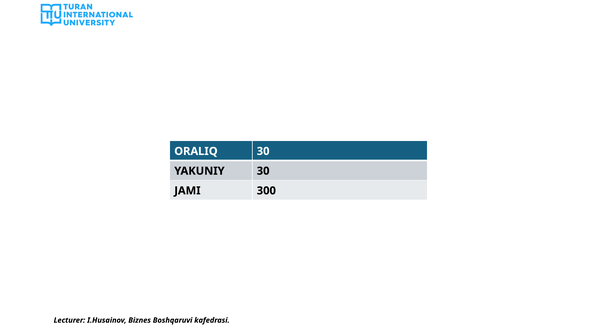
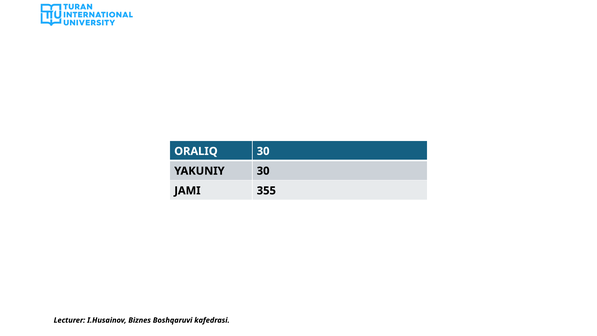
300: 300 -> 355 (266, 191)
